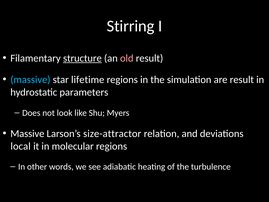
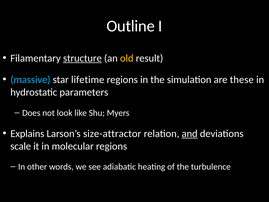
Stirring: Stirring -> Outline (131, 26)
old colour: pink -> yellow (127, 58)
are result: result -> these (242, 80)
Massive: Massive -> Explains (27, 133)
and underline: none -> present (190, 133)
local: local -> scale (21, 146)
